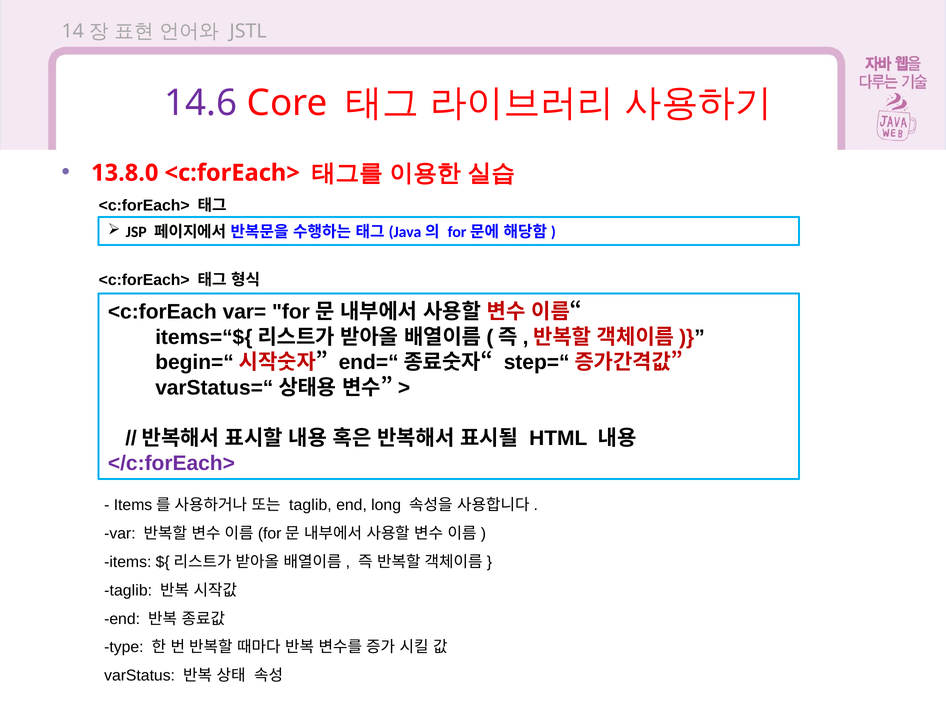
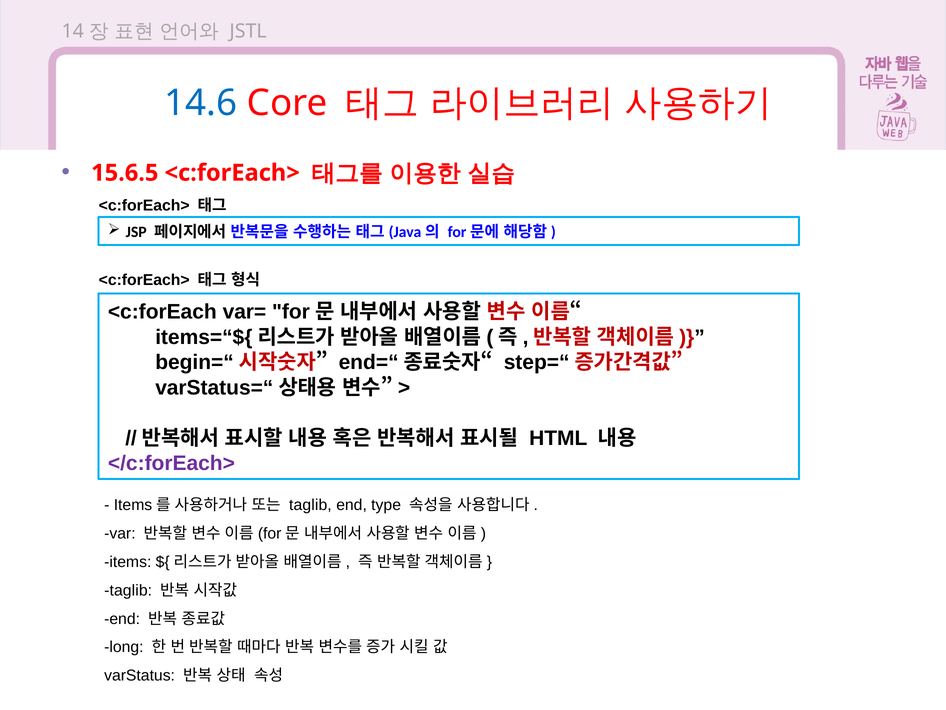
14.6 colour: purple -> blue (201, 103)
13.8.0: 13.8.0 -> 15.6.5 (125, 173)
long: long -> type (386, 505)
type: type -> long (124, 647)
